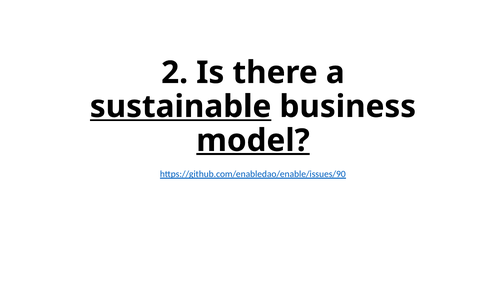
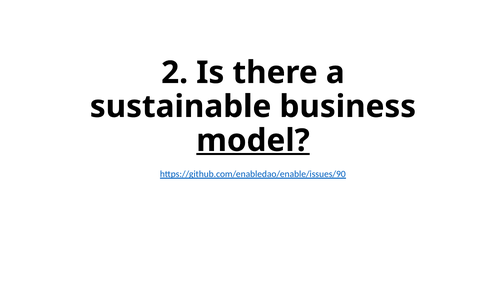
sustainable underline: present -> none (181, 107)
